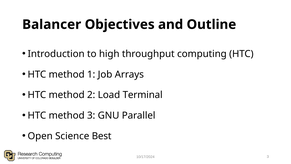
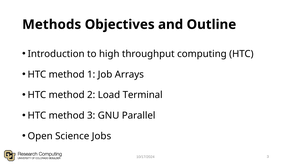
Balancer: Balancer -> Methods (52, 24)
Best: Best -> Jobs (101, 136)
